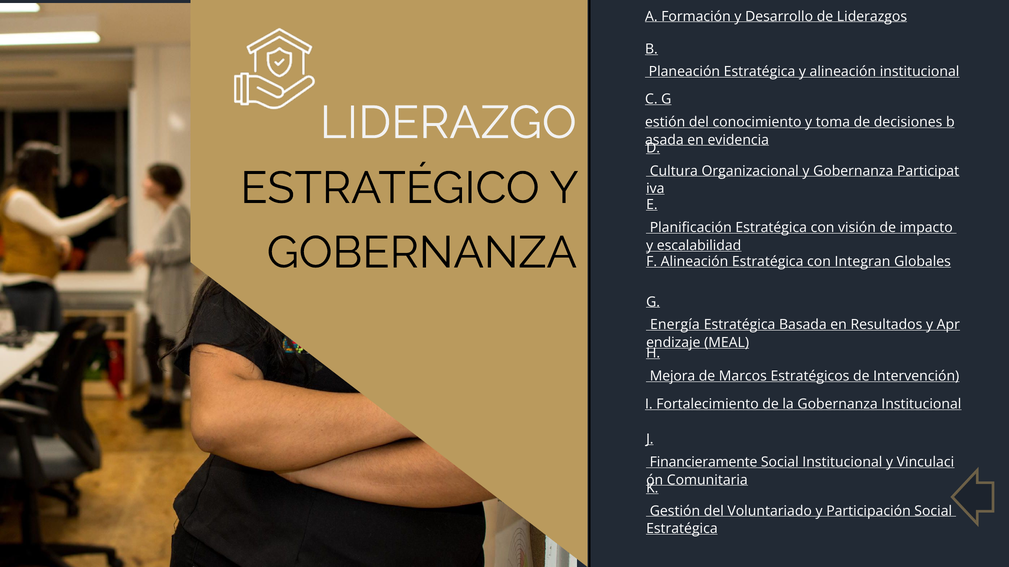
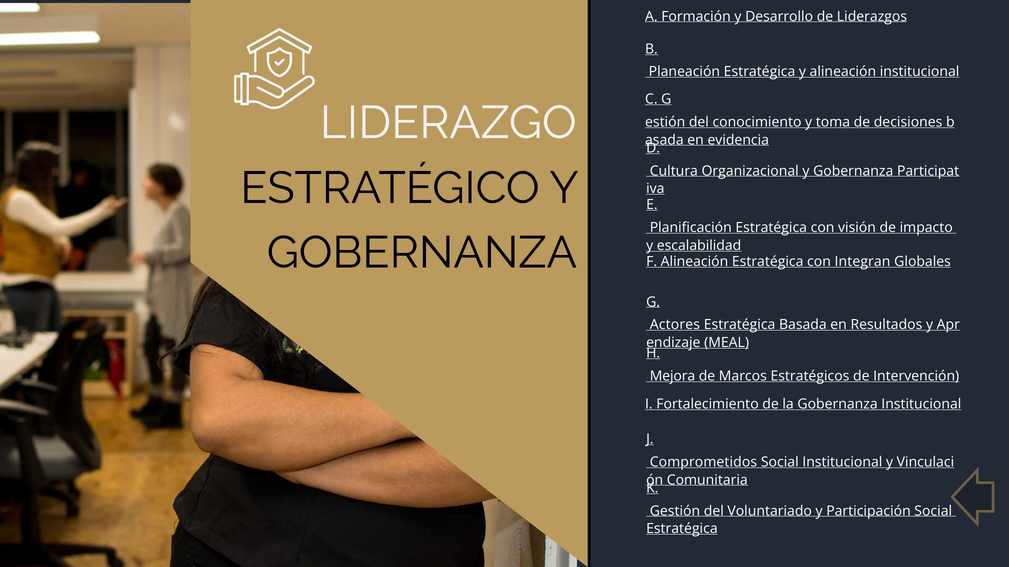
Energía: Energía -> Actores (675, 325)
Financieramente: Financieramente -> Comprometidos (703, 463)
